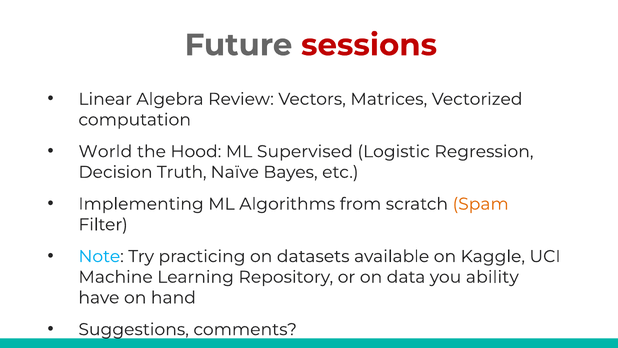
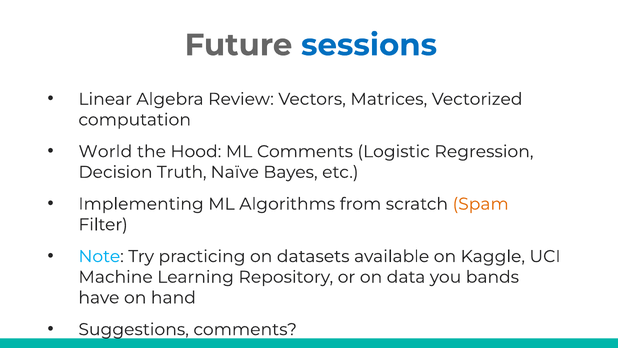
sessions colour: red -> blue (369, 45)
ML Supervised: Supervised -> Comments (305, 151)
ability: ability -> bands (492, 277)
